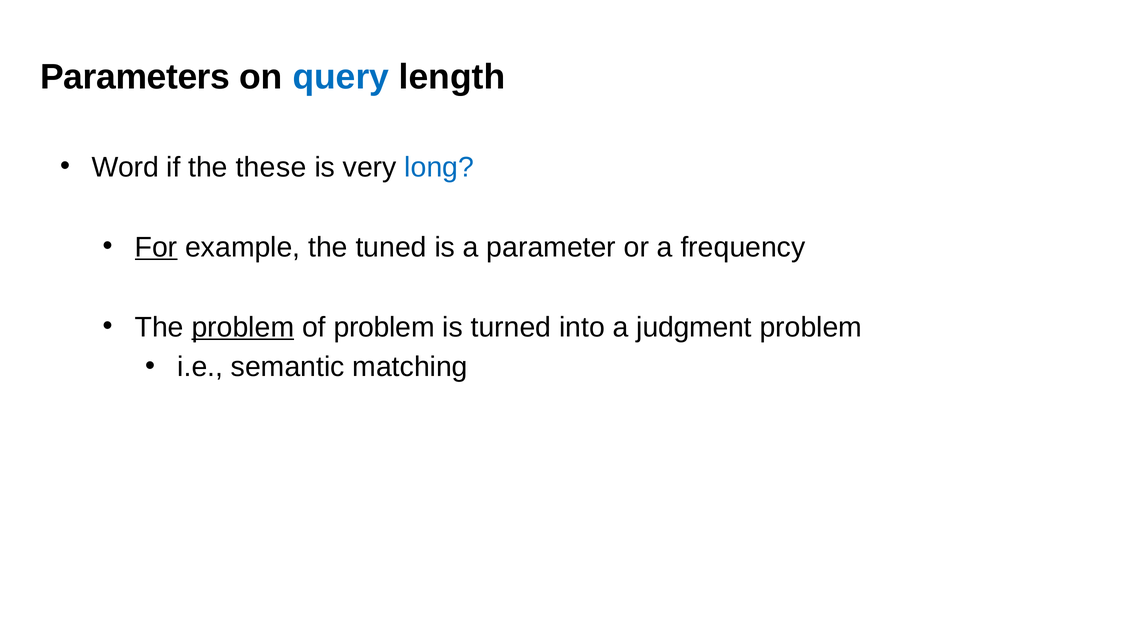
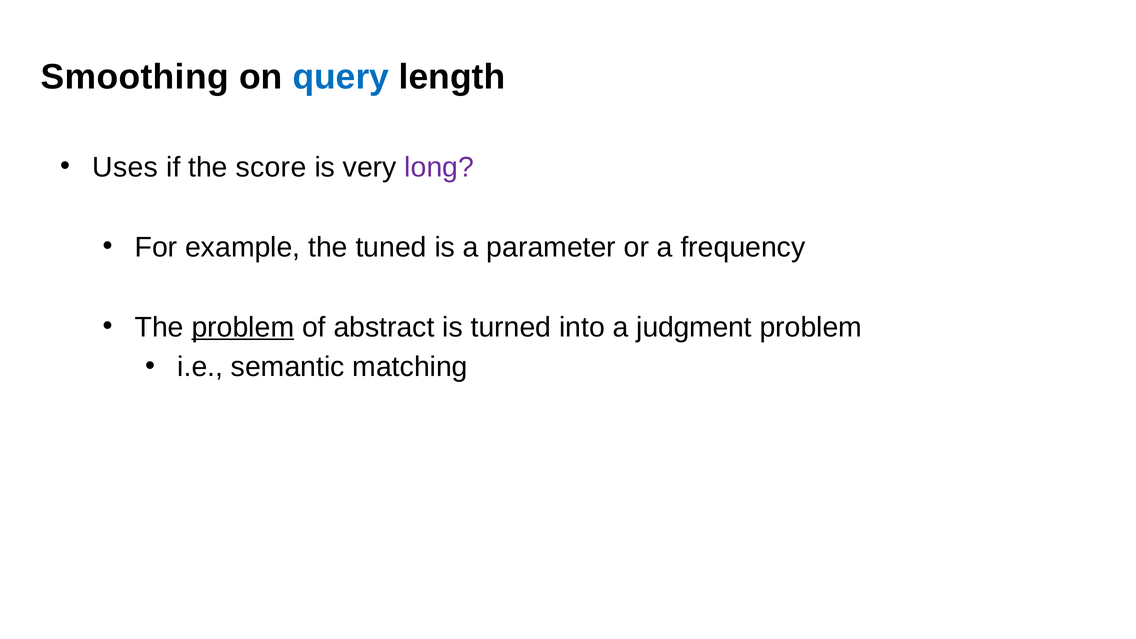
Parameters: Parameters -> Smoothing (135, 77)
Word: Word -> Uses (125, 167)
these: these -> score (271, 167)
long colour: blue -> purple (439, 167)
For underline: present -> none (156, 247)
of problem: problem -> abstract (384, 327)
